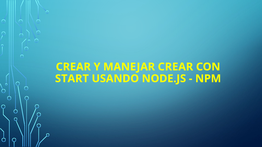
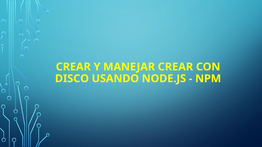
START: START -> DISCO (72, 79)
